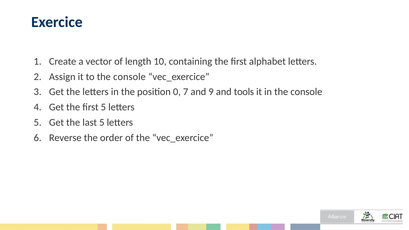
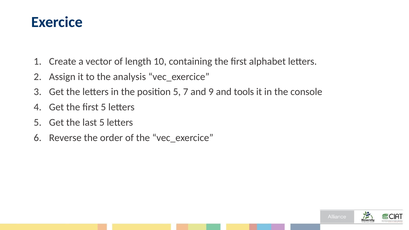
to the console: console -> analysis (129, 77)
position 0: 0 -> 5 (177, 92)
